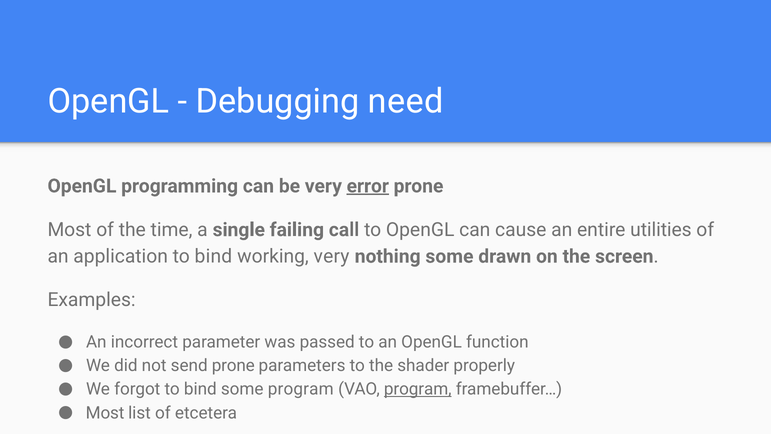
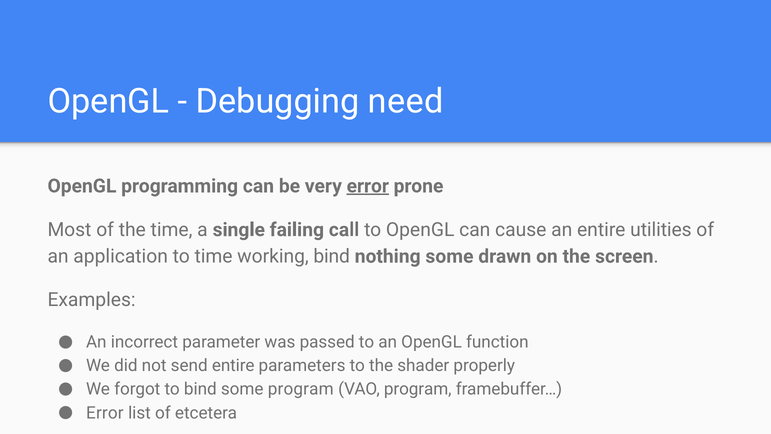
application to bind: bind -> time (214, 256)
working very: very -> bind (332, 256)
send prone: prone -> entire (233, 365)
program underline: present -> none (418, 389)
Most: Most -> Error (105, 413)
